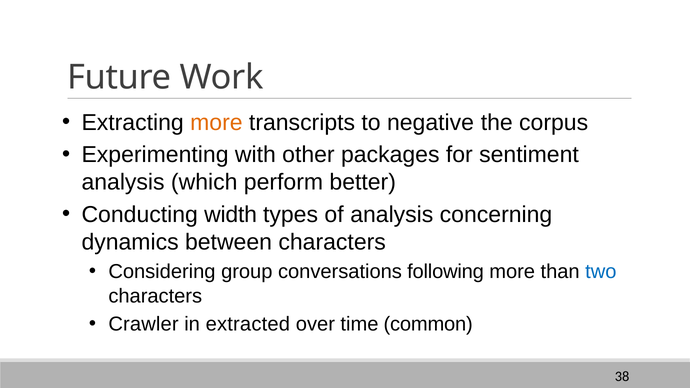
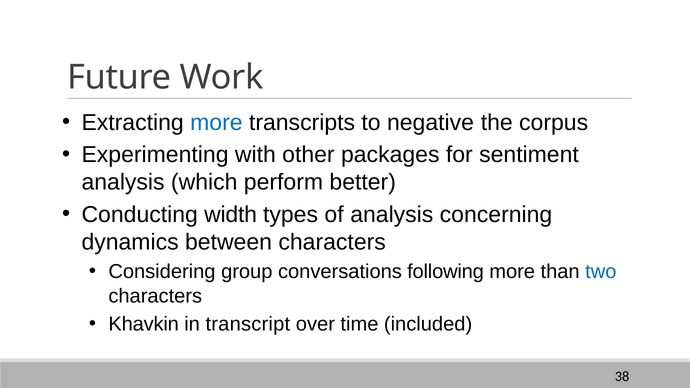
more colour: orange -> blue (216, 122)
Crawler: Crawler -> Khavkin (144, 324)
extracted: extracted -> transcript (248, 324)
common: common -> included (428, 324)
